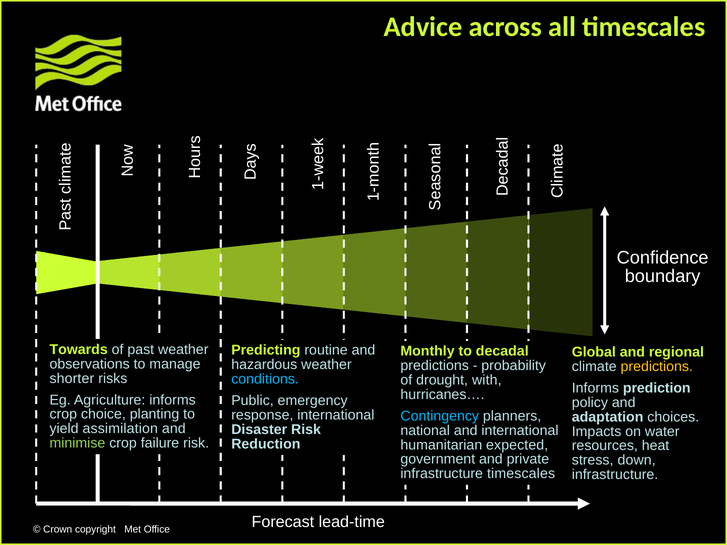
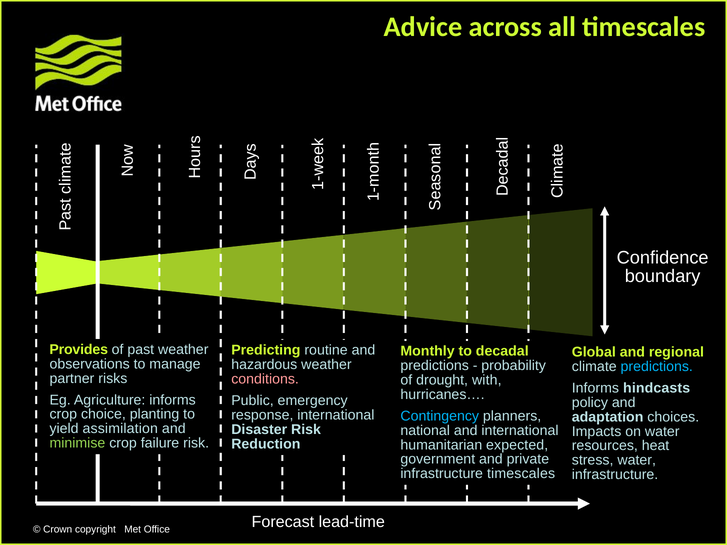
Towards: Towards -> Provides (79, 350)
predictions colour: yellow -> light blue (657, 367)
shorter: shorter -> partner (72, 379)
conditions colour: light blue -> pink (265, 379)
prediction: prediction -> hindcasts (657, 388)
stress down: down -> water (637, 460)
